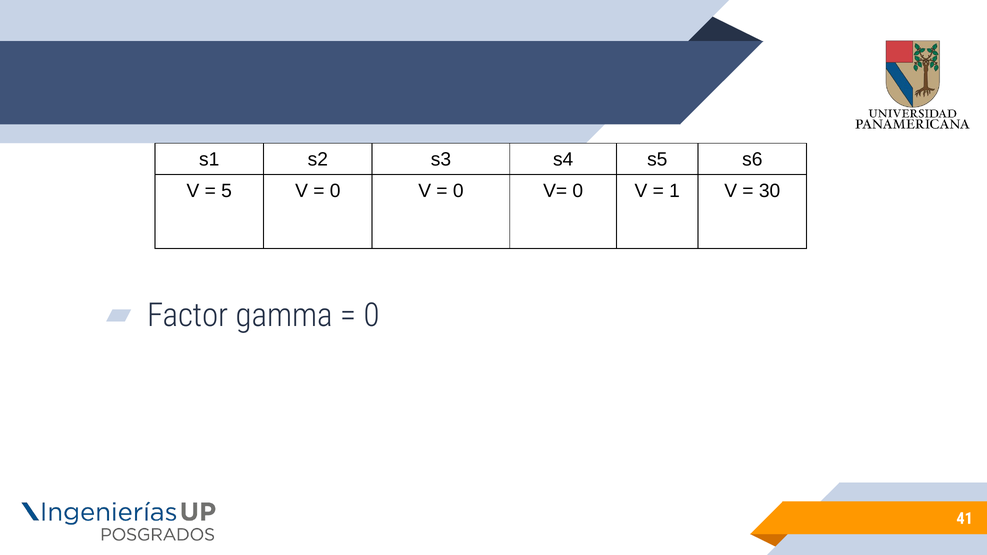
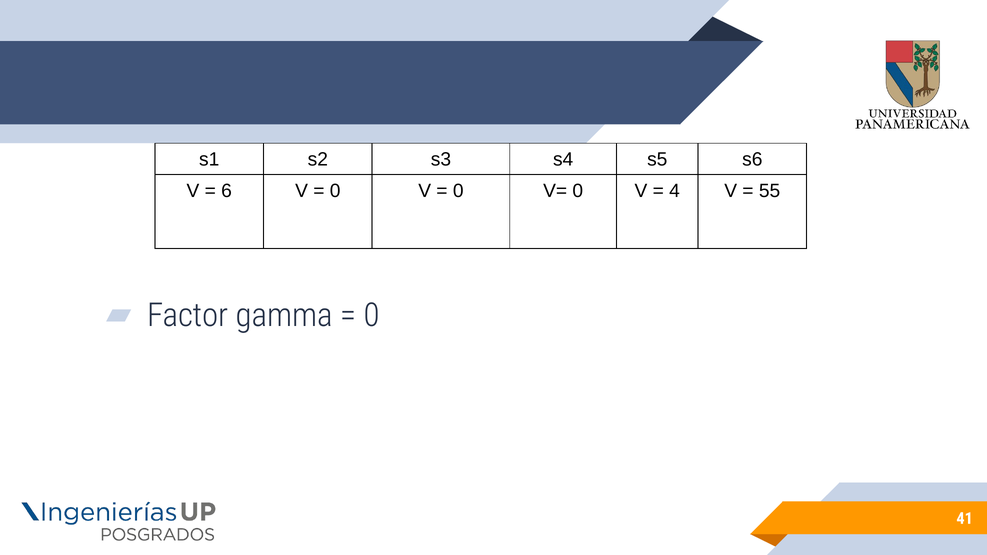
5: 5 -> 6 (227, 191)
1: 1 -> 4 (675, 191)
30: 30 -> 55 (770, 191)
